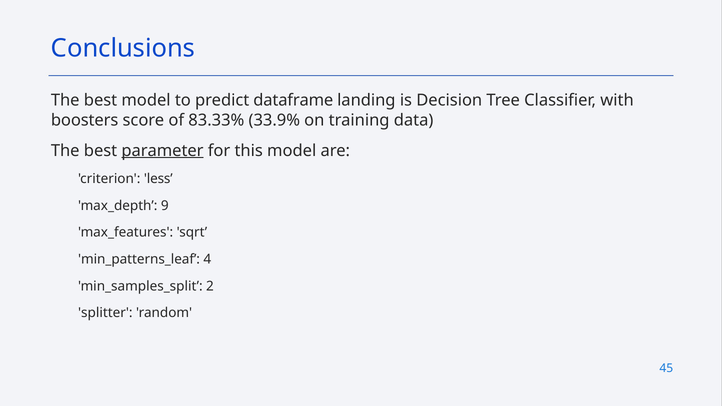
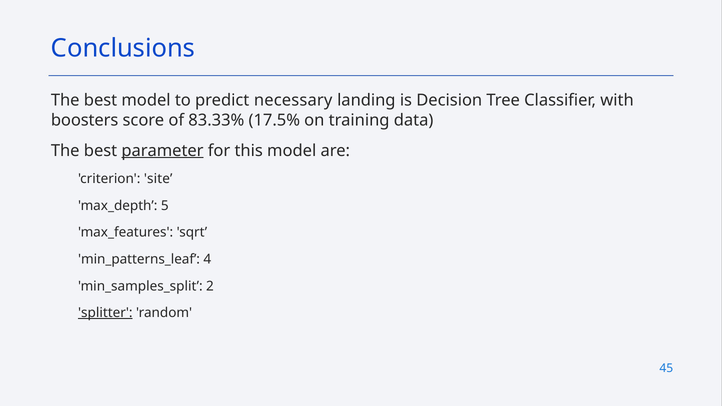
dataframe: dataframe -> necessary (293, 100)
33.9%: 33.9% -> 17.5% (274, 120)
less: less -> site (158, 179)
9: 9 -> 5 (165, 206)
splitter underline: none -> present (105, 313)
